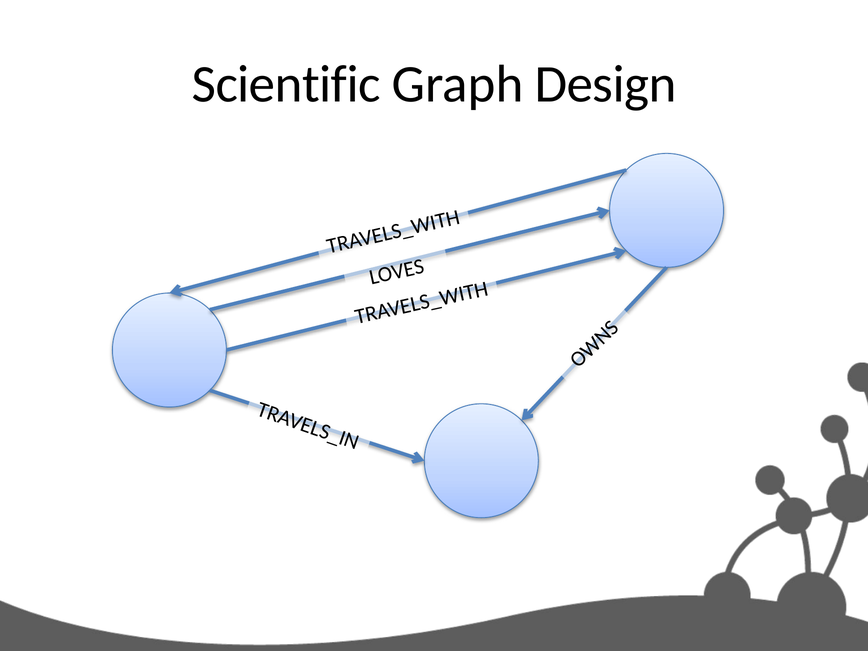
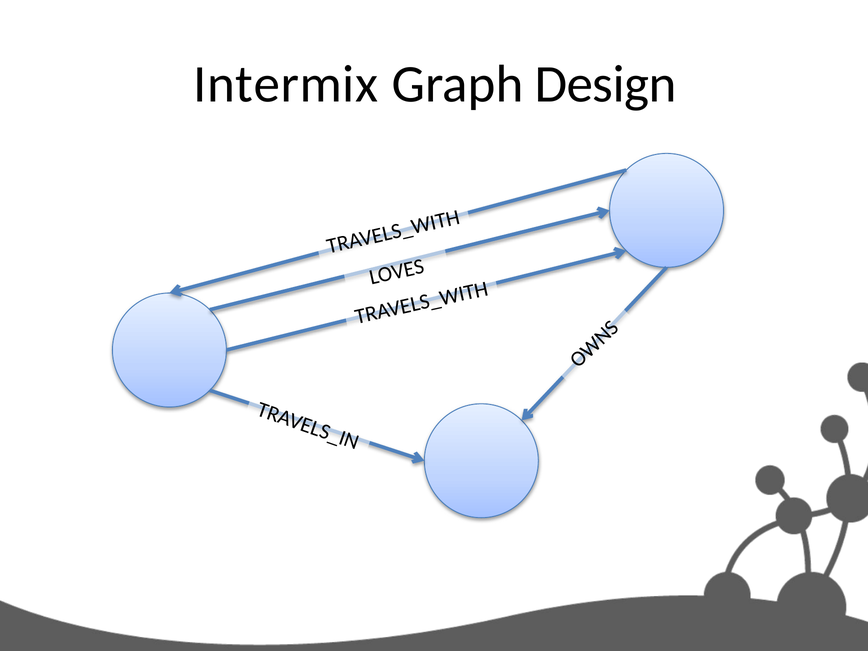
Scientific: Scientific -> Intermix (286, 84)
